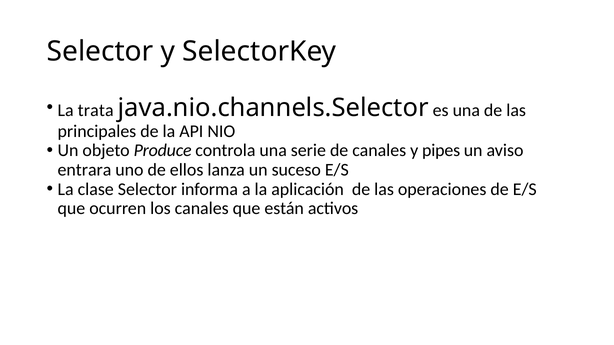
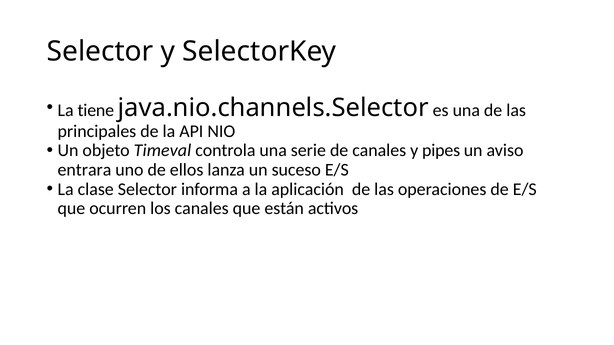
trata: trata -> tiene (96, 110)
Produce: Produce -> Timeval (162, 151)
